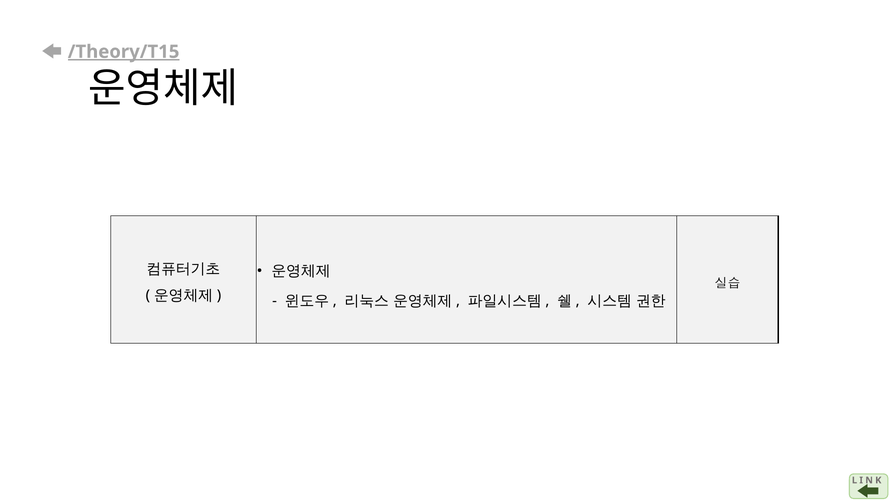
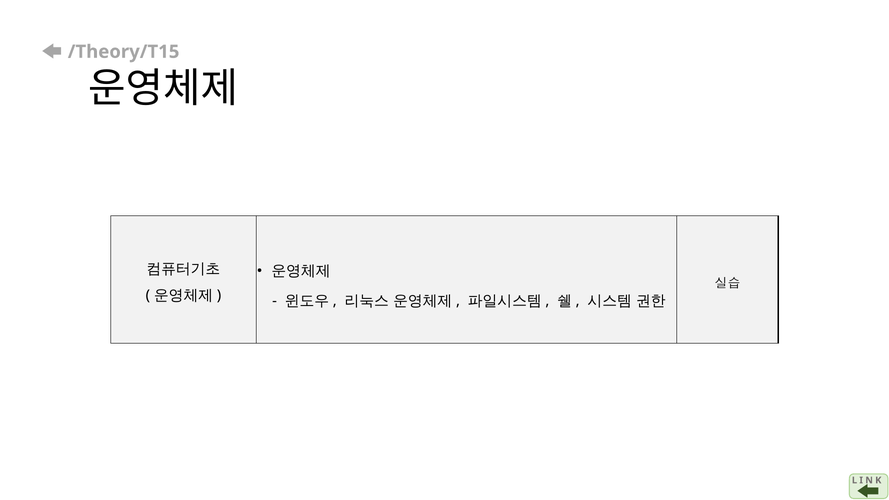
/Theory/T15 underline: present -> none (124, 52)
